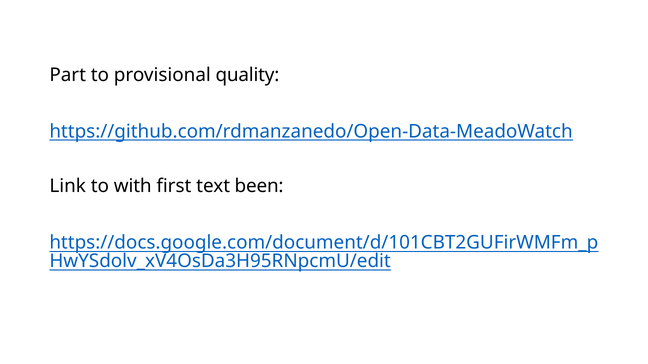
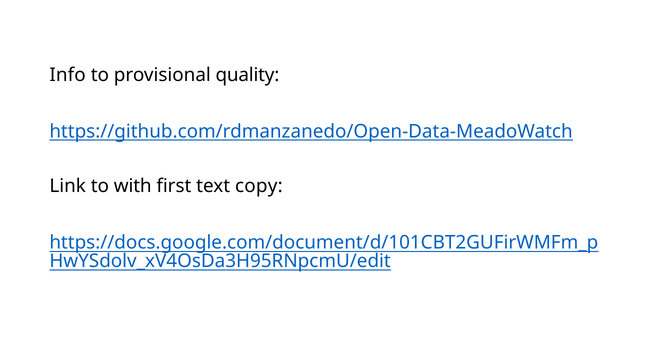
Part: Part -> Info (68, 75)
been: been -> copy (259, 187)
